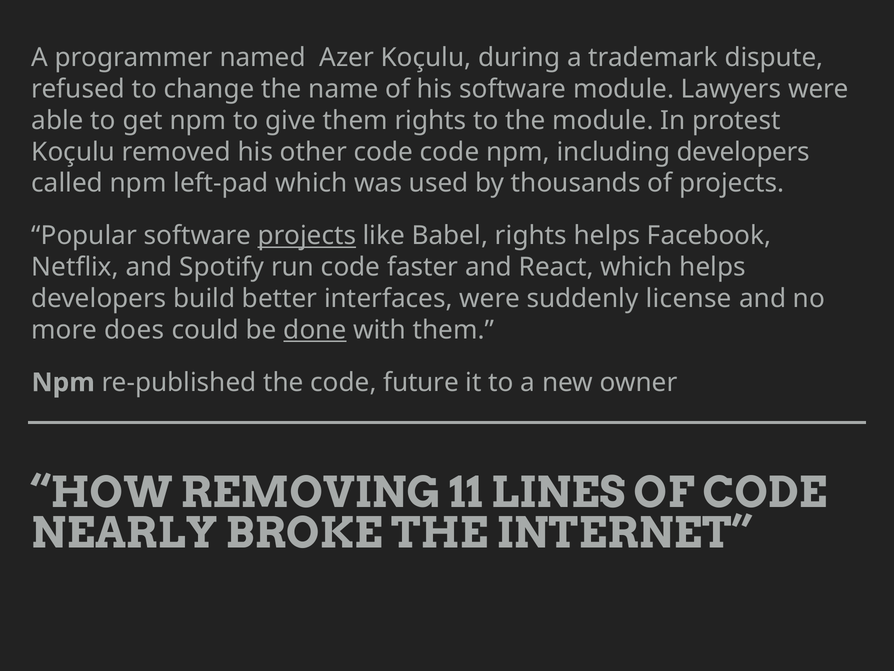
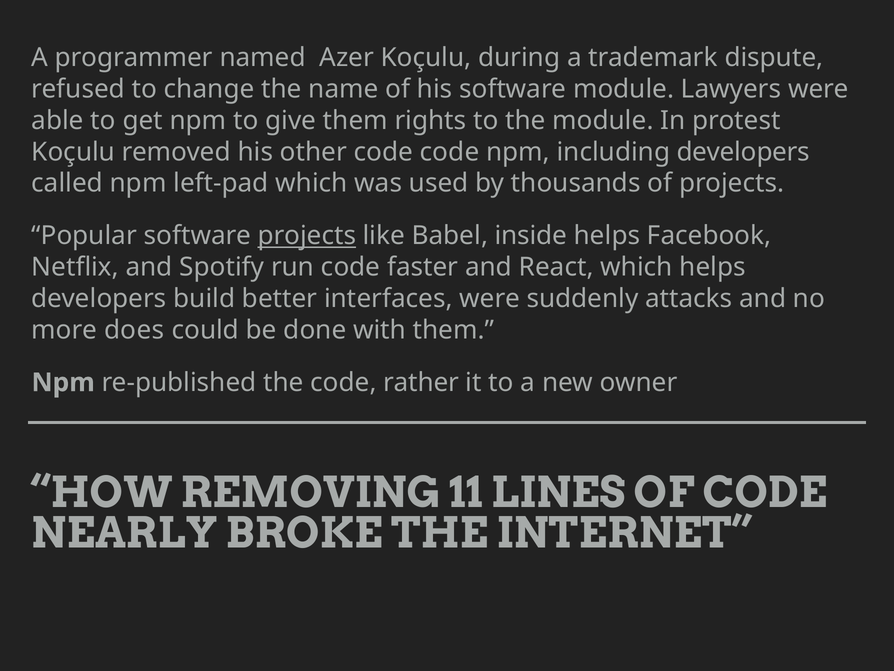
Babel rights: rights -> inside (531, 236)
license: license -> attacks (689, 298)
done underline: present -> none (315, 330)
future: future -> rather (421, 382)
